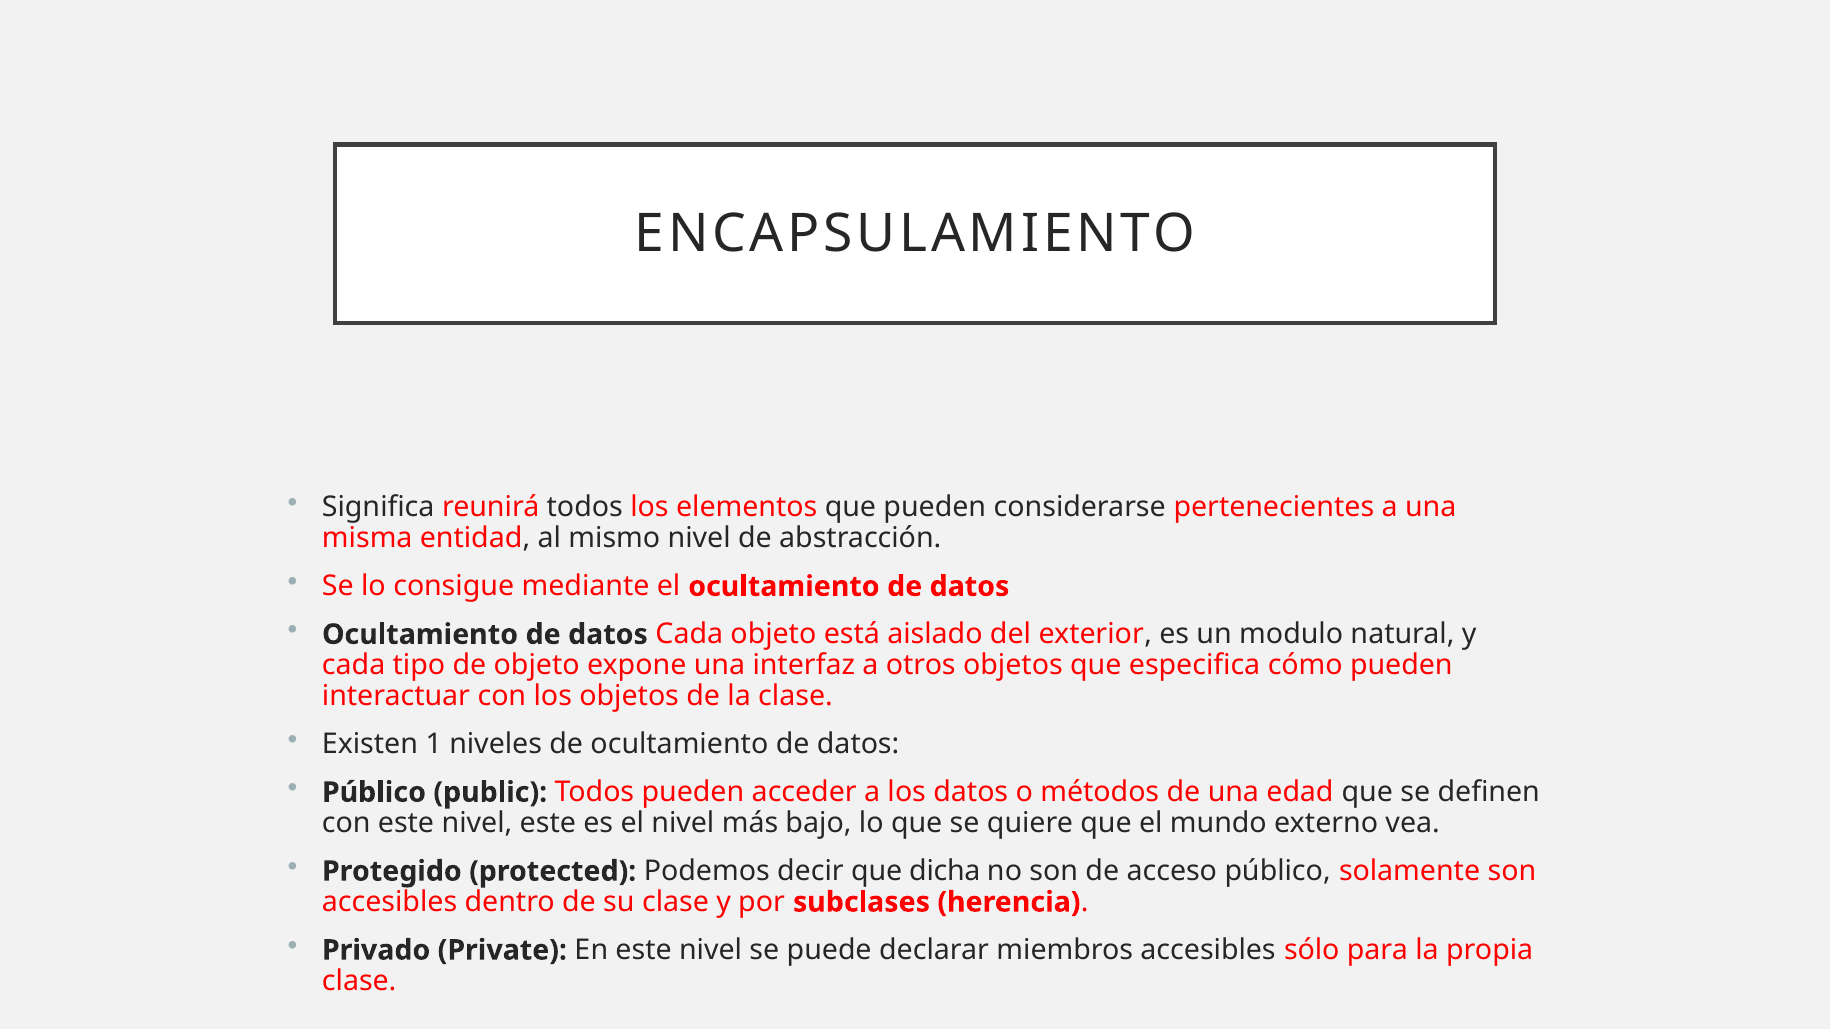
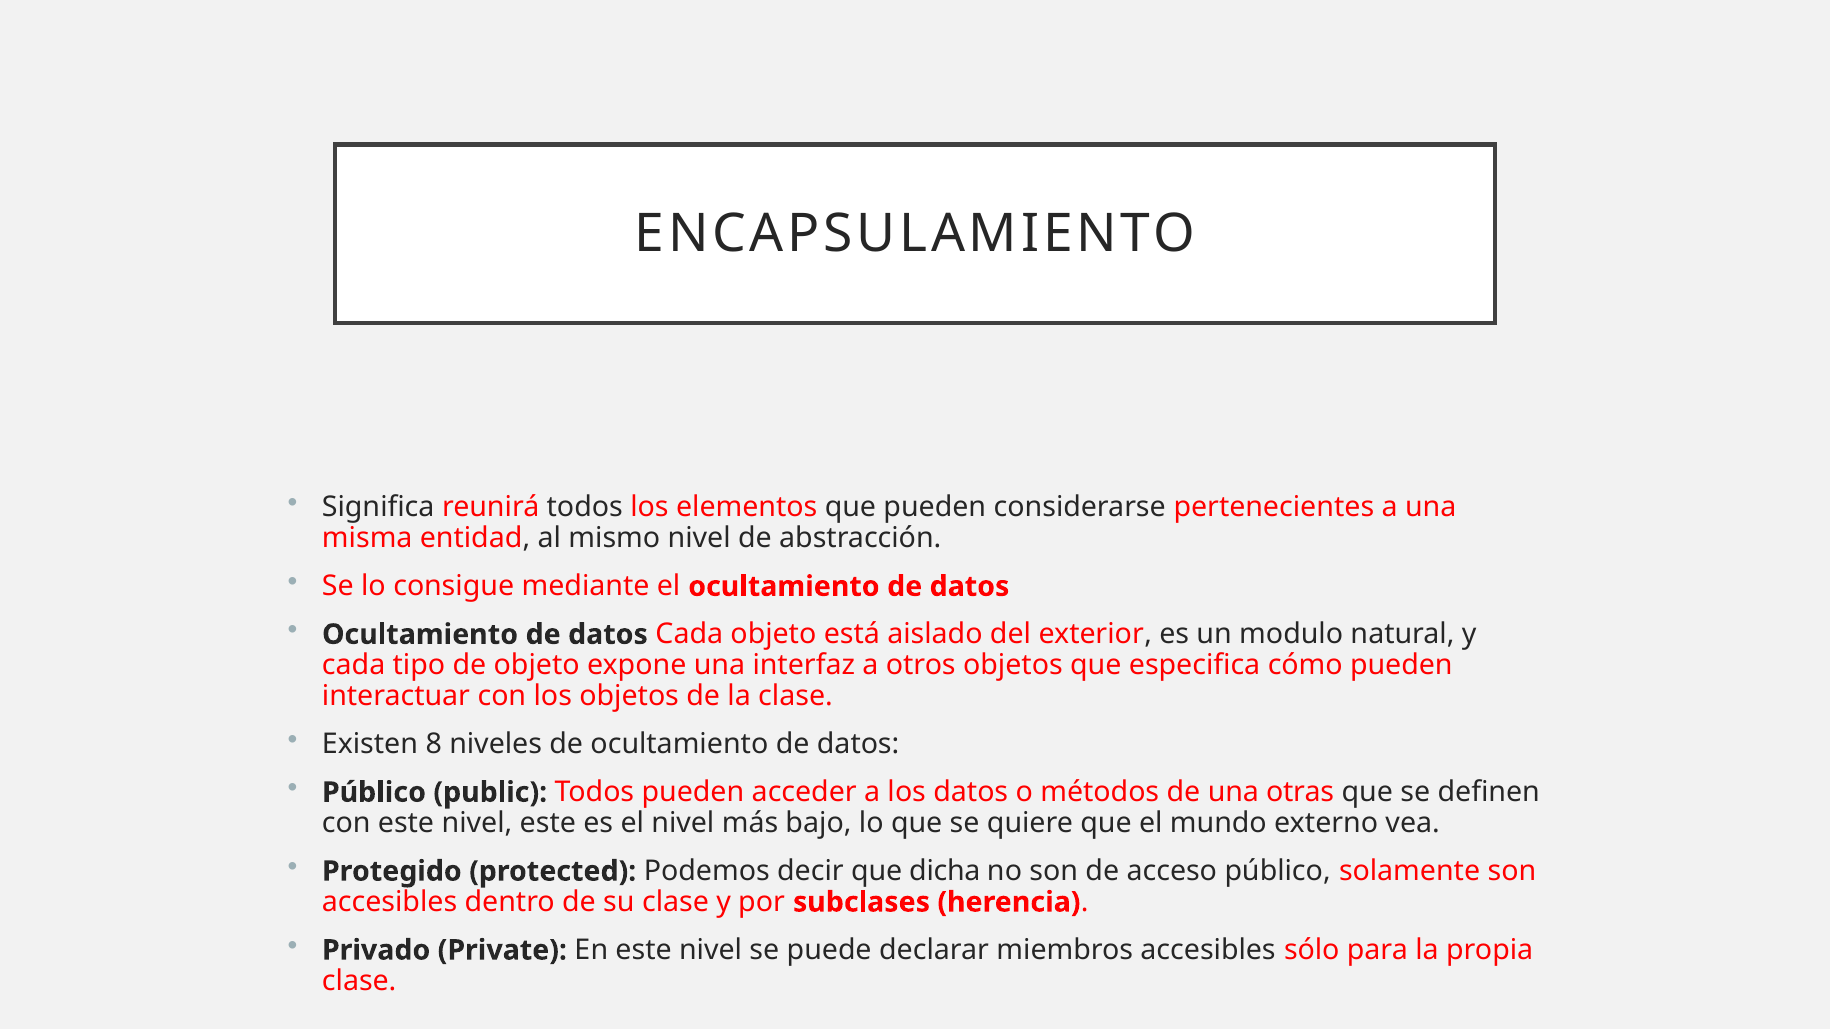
1: 1 -> 8 (434, 745)
edad: edad -> otras (1300, 793)
